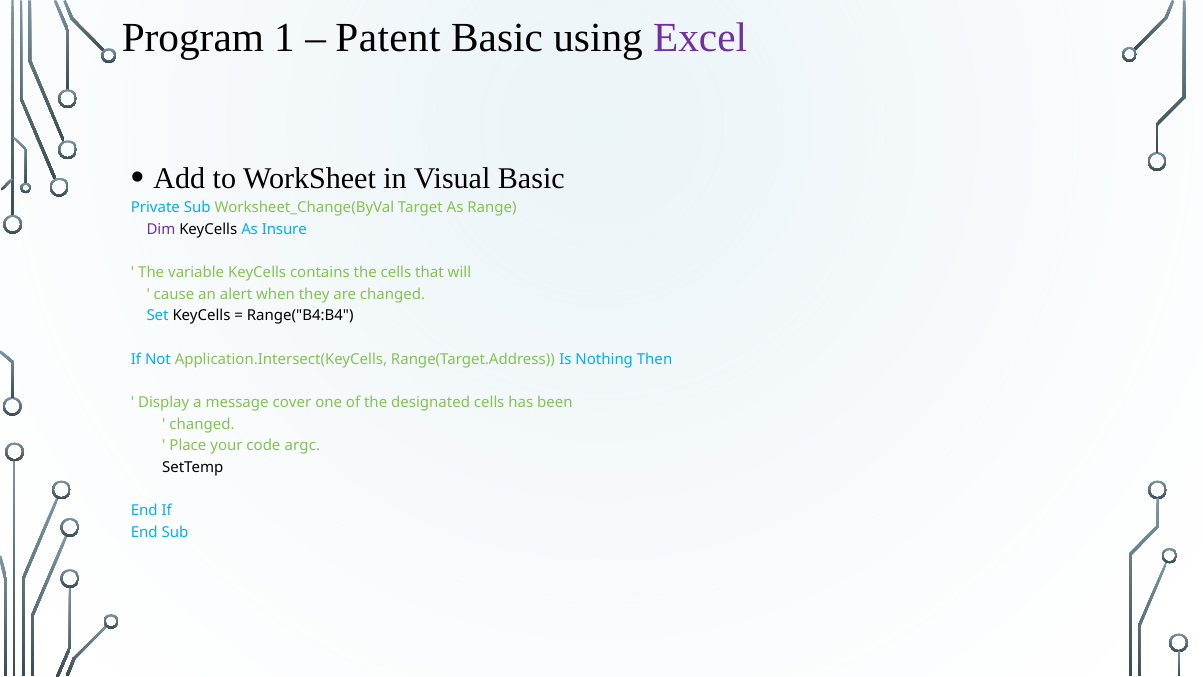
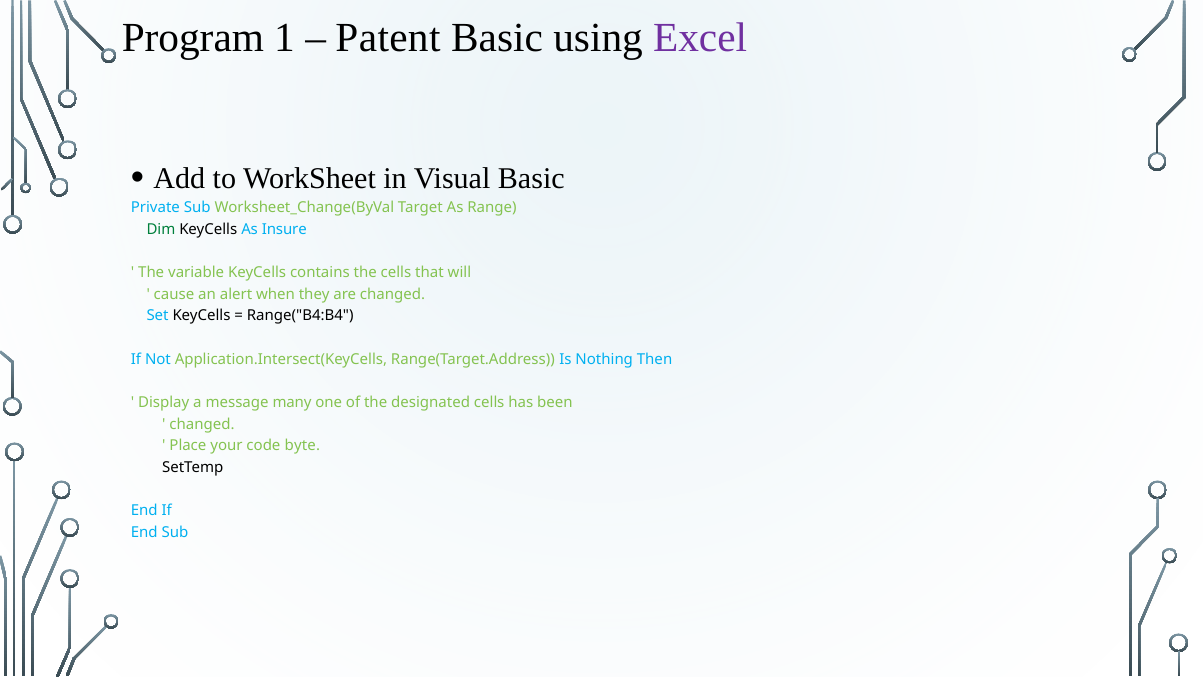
Dim colour: purple -> green (161, 229)
cover: cover -> many (292, 402)
argc: argc -> byte (302, 446)
